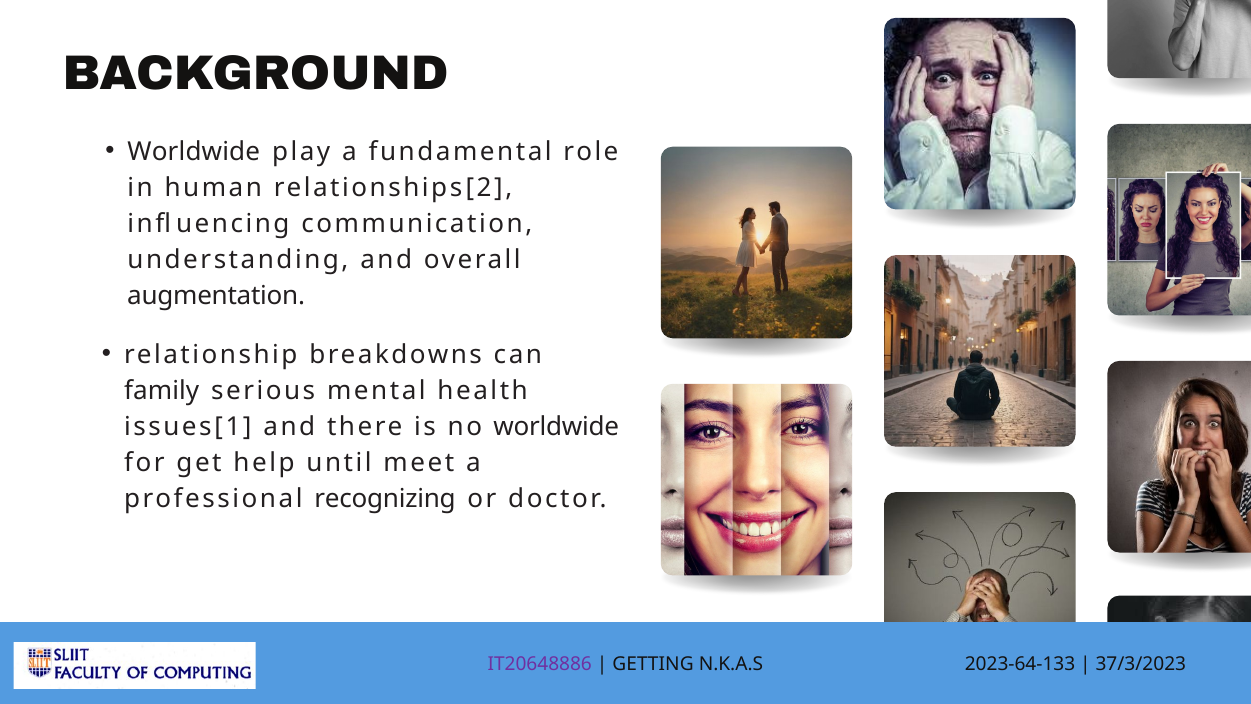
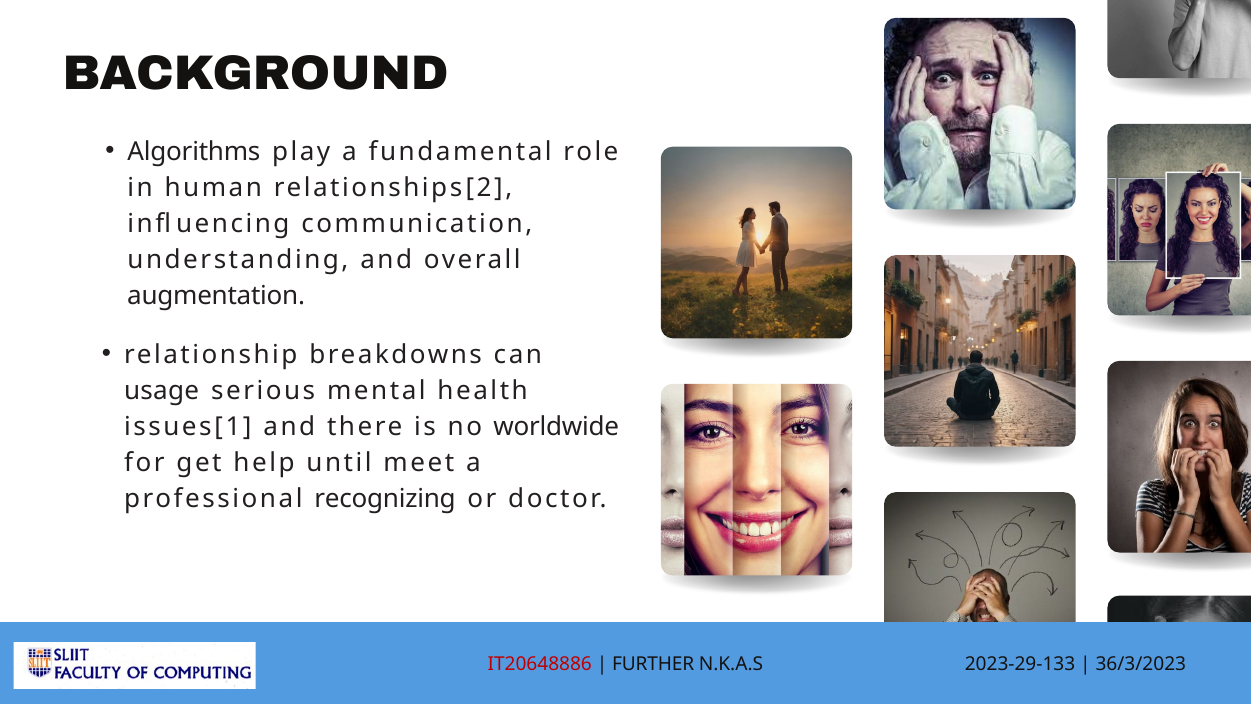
Worldwide: Worldwide -> Algorithms (194, 151)
family: family -> usage (162, 390)
IT20648886 colour: purple -> red (540, 664)
GETTING: GETTING -> FURTHER (653, 664)
2023-64-133: 2023-64-133 -> 2023-29-133 (1020, 664)
37/3/2023: 37/3/2023 -> 36/3/2023 (1141, 664)
